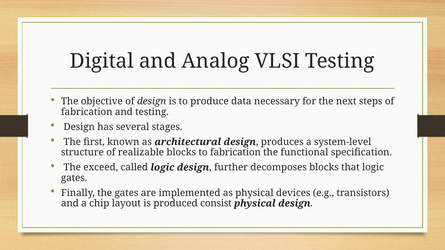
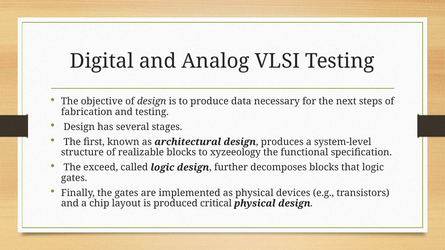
to fabrication: fabrication -> xyzeeology (235, 153)
consist: consist -> critical (216, 204)
